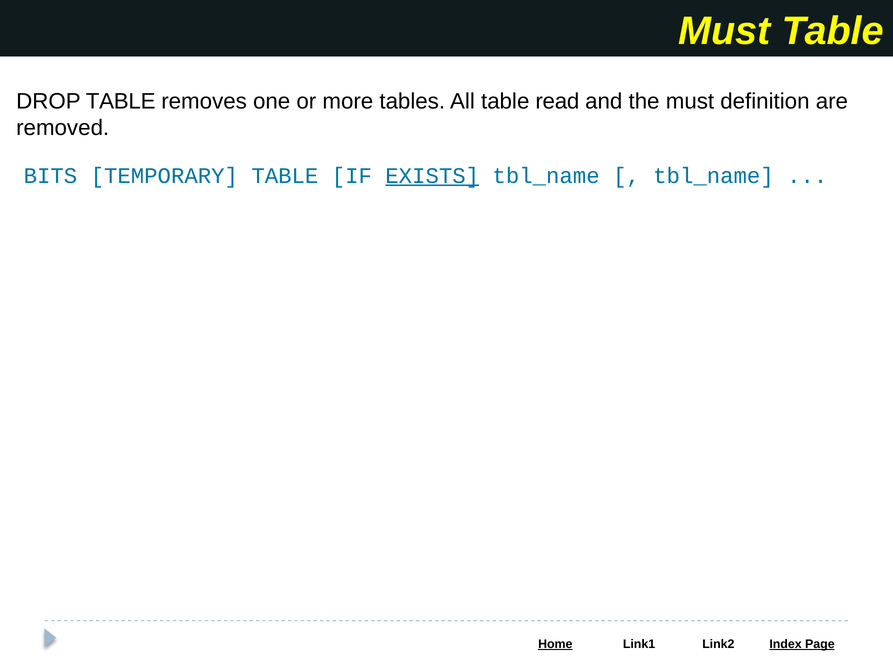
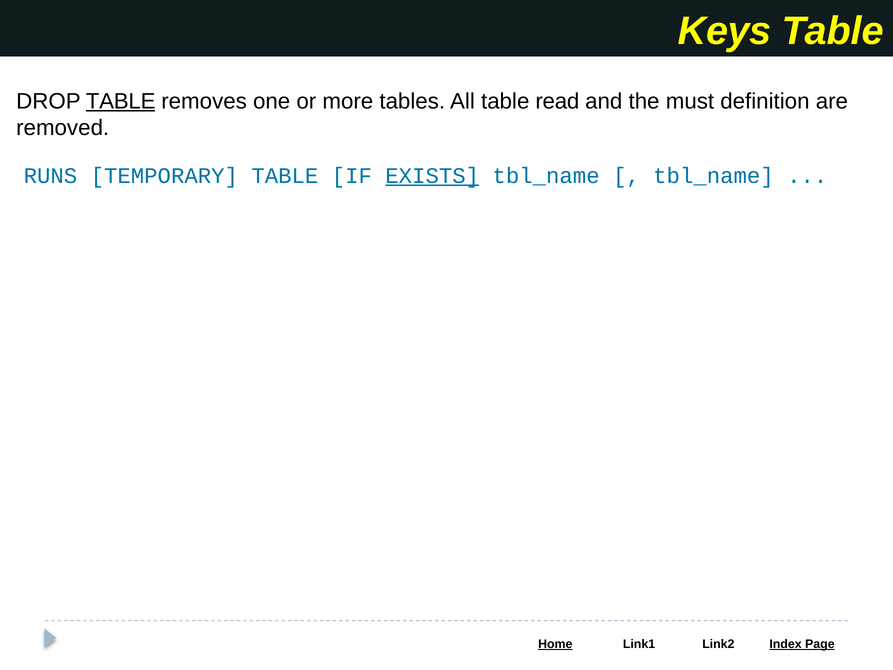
Must: Must -> Keys (725, 31)
TABLE underline: none -> present (121, 101)
BITS: BITS -> RUNS (50, 176)
